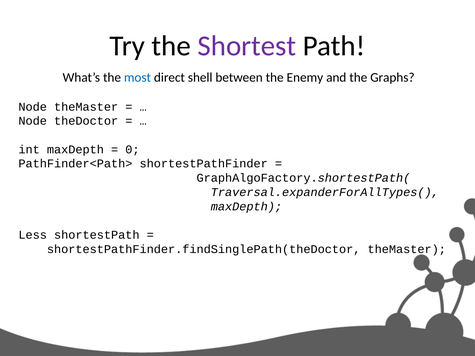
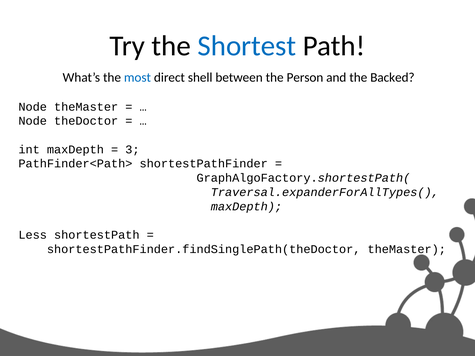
Shortest colour: purple -> blue (247, 46)
Enemy: Enemy -> Person (305, 78)
Graphs: Graphs -> Backed (392, 78)
0: 0 -> 3 (132, 150)
